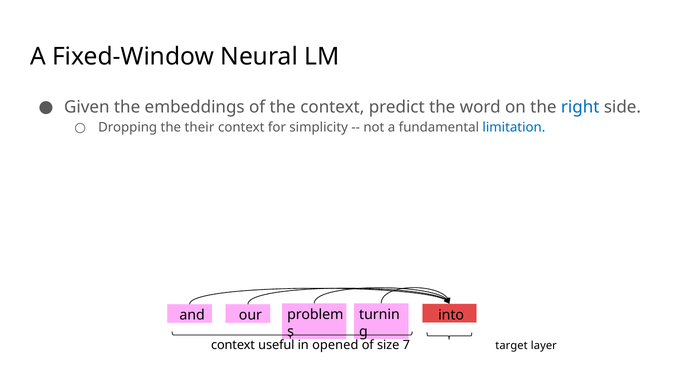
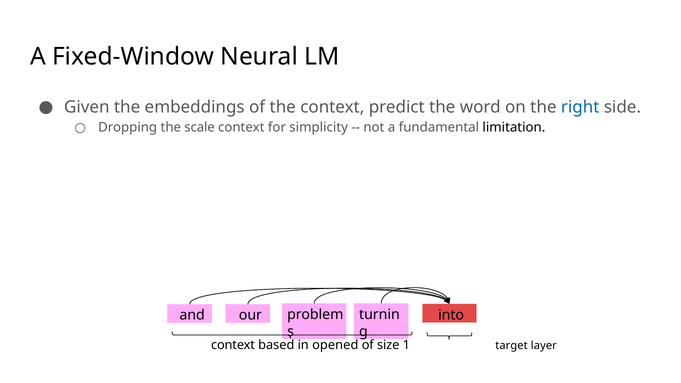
their: their -> scale (200, 127)
limitation colour: blue -> black (514, 127)
useful: useful -> based (276, 345)
7: 7 -> 1 (406, 345)
